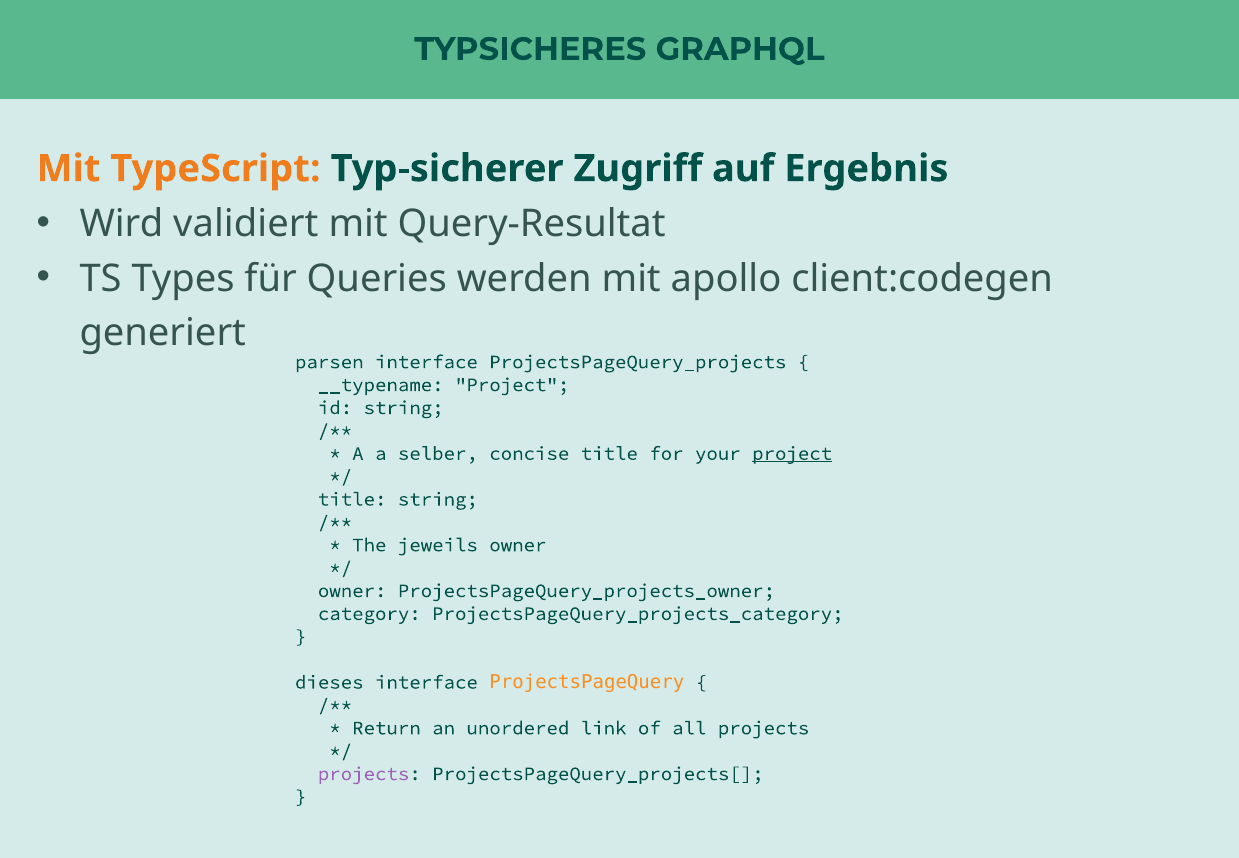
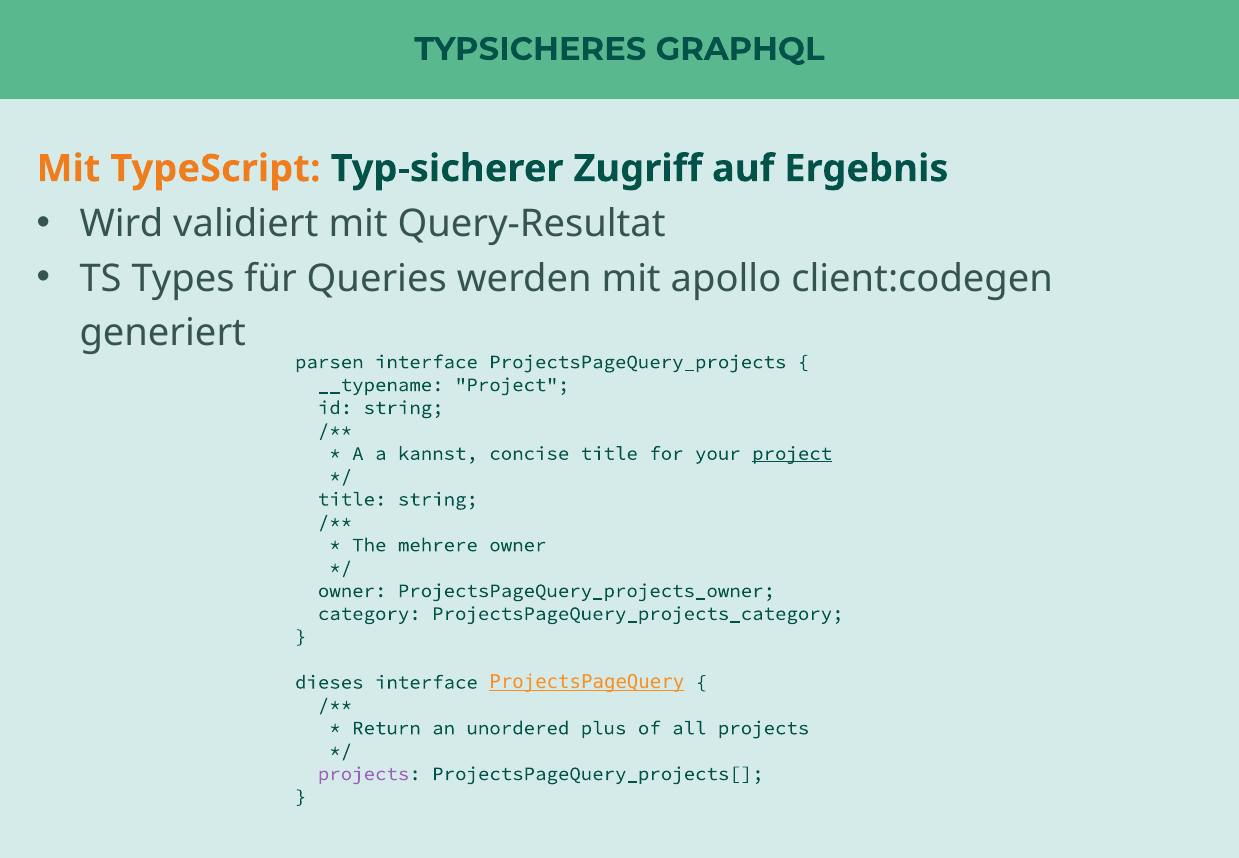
selber: selber -> kannst (438, 453)
jeweils: jeweils -> mehrere (438, 545)
ProjectsPageQuery underline: none -> present (587, 682)
link: link -> plus (604, 728)
